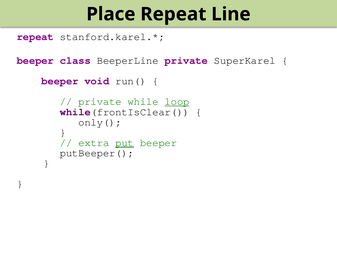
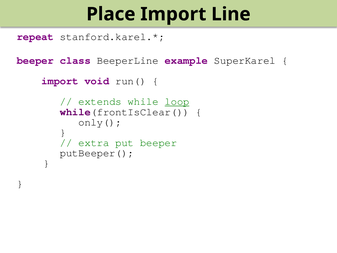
Place Repeat: Repeat -> Import (173, 14)
BeeperLine private: private -> example (186, 60)
beeper: beeper -> import (60, 81)
private: private -> extends (100, 101)
put underline: present -> none (125, 143)
